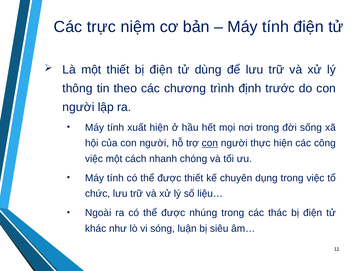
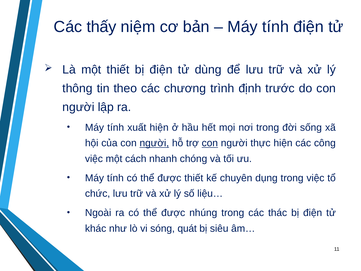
trực: trực -> thấy (101, 27)
người underline: none -> present (154, 143)
luận: luận -> quát (187, 228)
